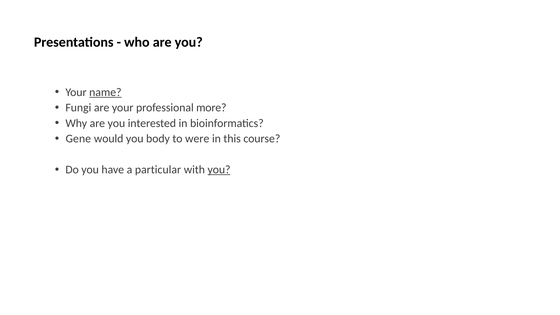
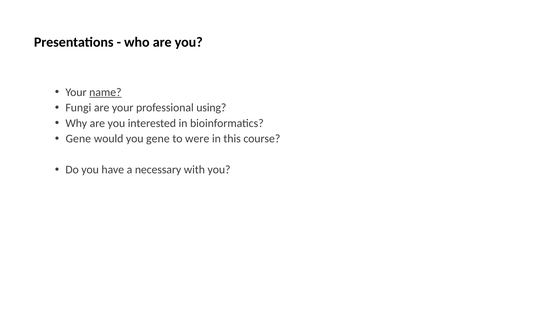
more: more -> using (211, 108)
you body: body -> gene (158, 139)
particular: particular -> necessary (158, 170)
you underline: present -> none (219, 170)
